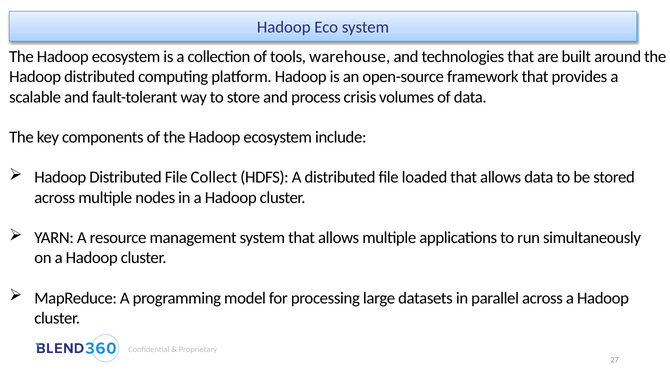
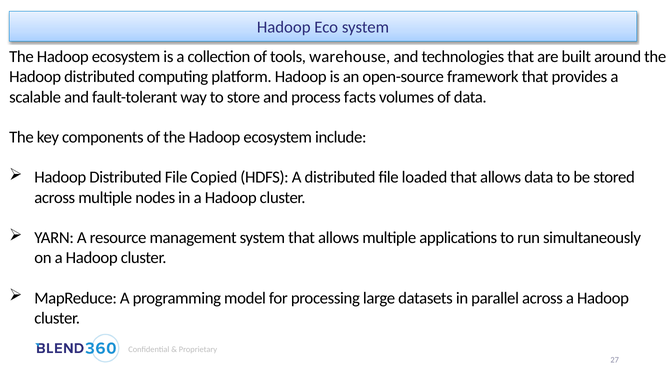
crisis: crisis -> facts (360, 97)
Collect: Collect -> Copied (214, 177)
